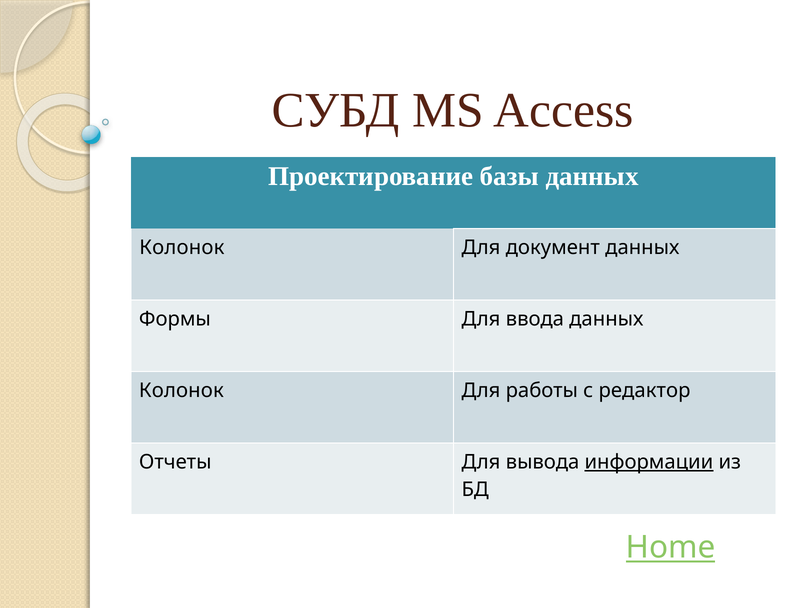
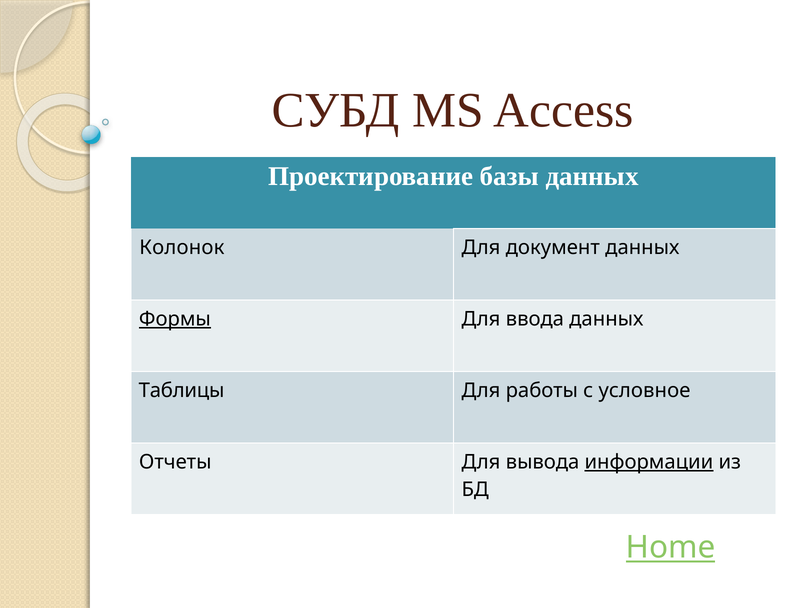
Формы underline: none -> present (175, 319)
Колонок: Колонок -> Таблицы (182, 391)
редактор: редактор -> условное (644, 391)
